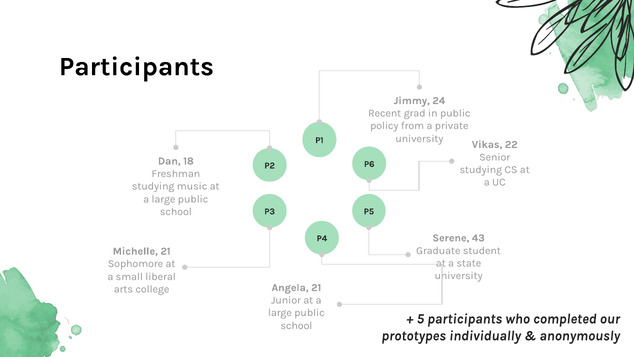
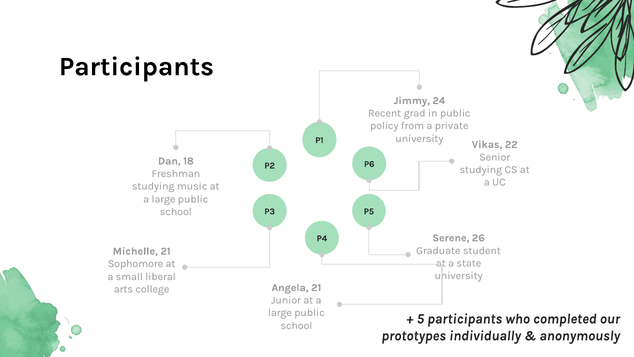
43: 43 -> 26 (478, 238)
